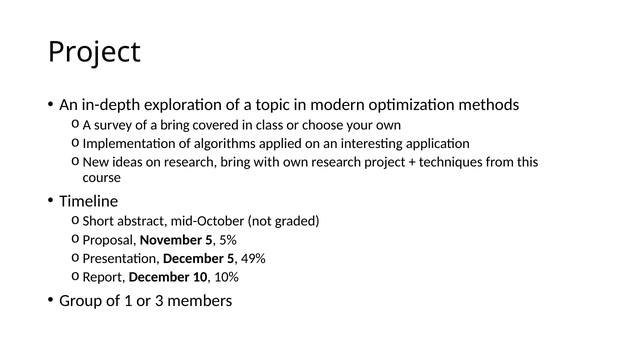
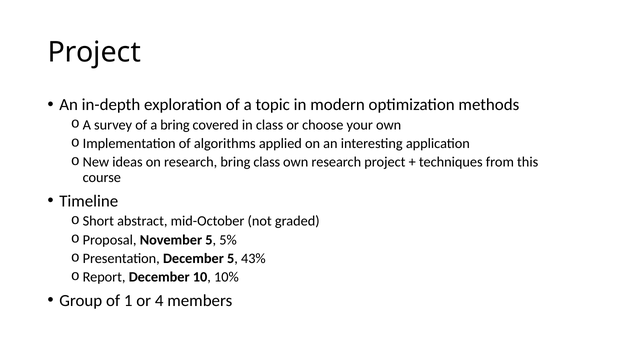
bring with: with -> class (267, 162)
49%: 49% -> 43% (253, 258)
3: 3 -> 4 (159, 301)
